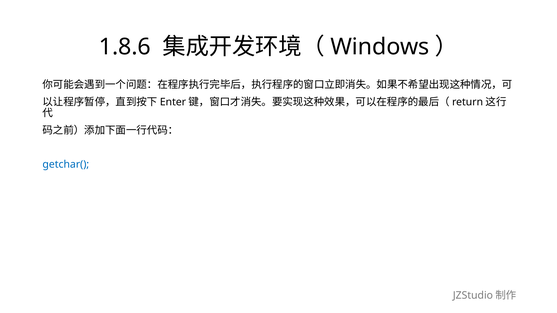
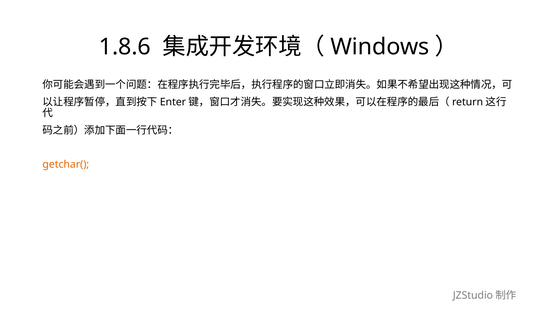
getchar( colour: blue -> orange (66, 165)
